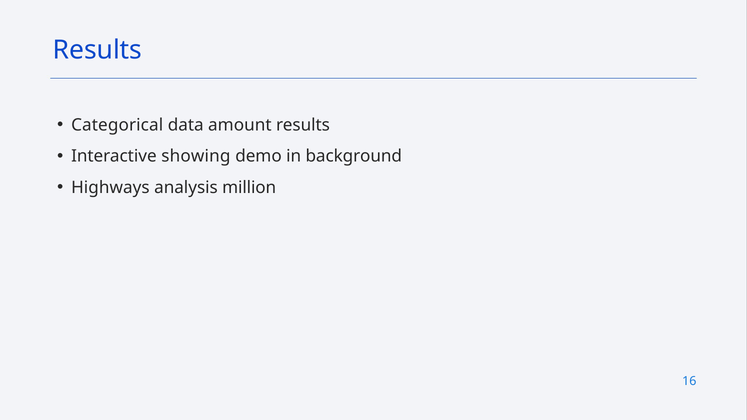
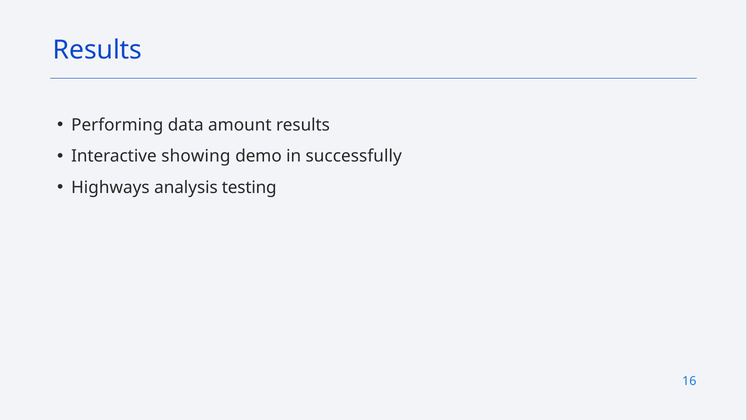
Categorical: Categorical -> Performing (117, 125)
background: background -> successfully (354, 156)
million: million -> testing (249, 188)
